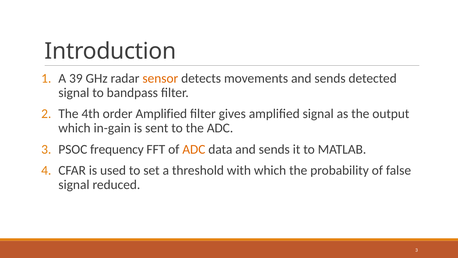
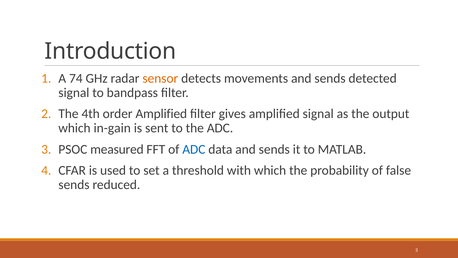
39: 39 -> 74 (76, 78)
frequency: frequency -> measured (117, 149)
ADC colour: orange -> blue (194, 149)
signal: signal -> sends (74, 185)
